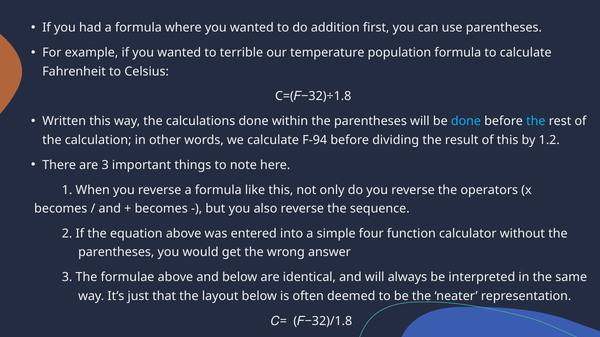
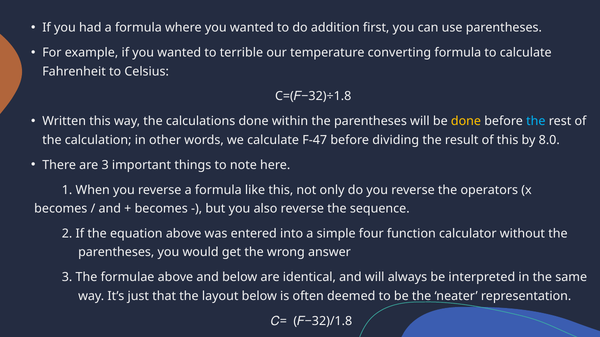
population: population -> converting (399, 53)
done colour: light blue -> yellow (466, 121)
F-94: F-94 -> F-47 (315, 140)
1.2: 1.2 -> 8.0 (549, 140)
